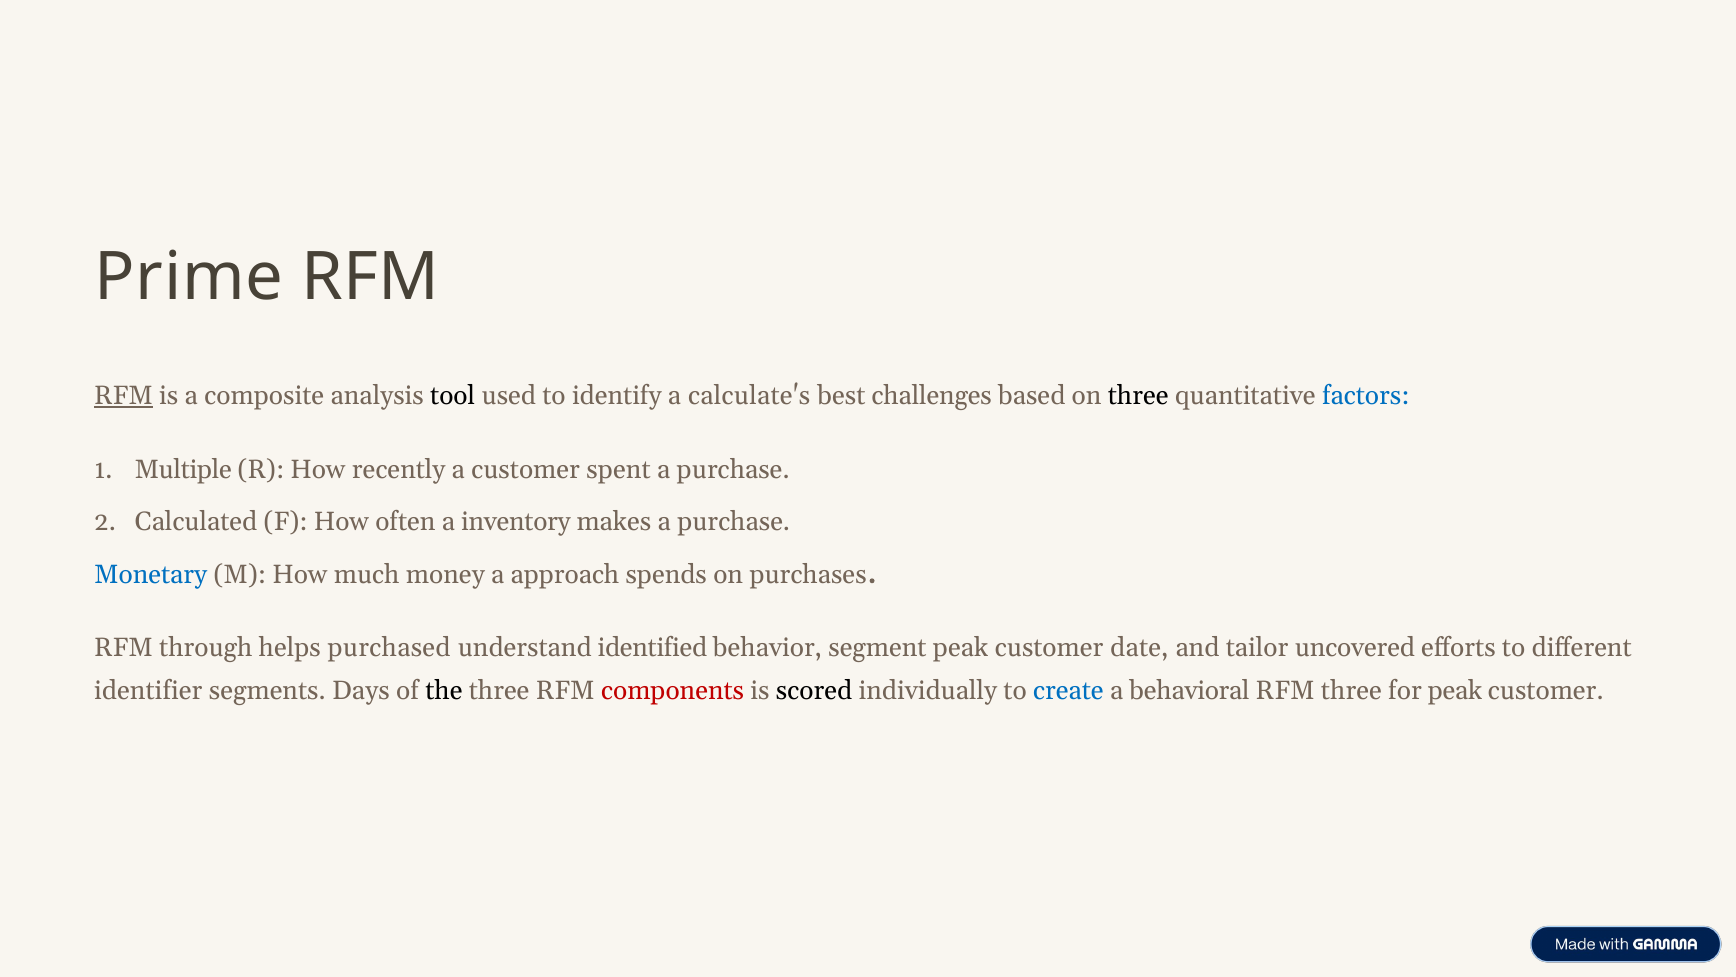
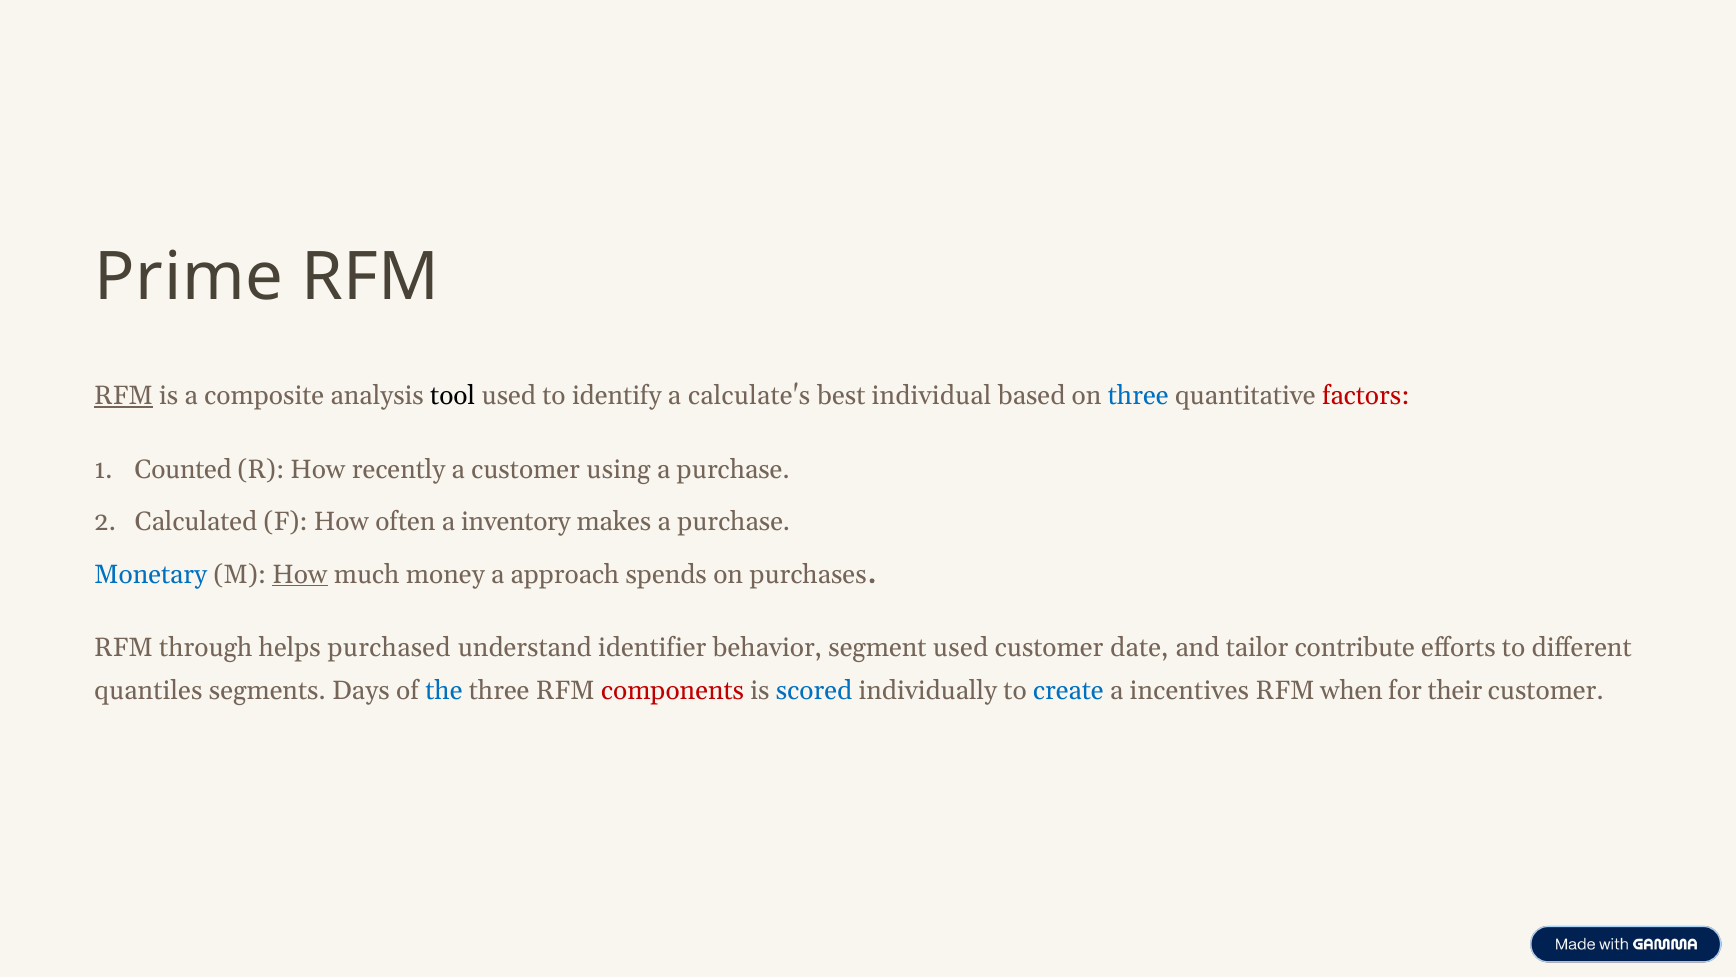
challenges: challenges -> individual (932, 396)
three colour: black -> blue (1138, 396)
factors colour: blue -> red (1366, 396)
Multiple: Multiple -> Counted (183, 469)
spent: spent -> using (618, 469)
How underline: none -> present (300, 574)
identified: identified -> identifier (652, 647)
segment peak: peak -> used (961, 647)
uncovered: uncovered -> contribute (1355, 647)
identifier: identifier -> quantiles (148, 690)
the colour: black -> blue (444, 690)
scored colour: black -> blue (814, 690)
behavioral: behavioral -> incentives (1189, 690)
RFM three: three -> when (1352, 690)
for peak: peak -> their (1455, 690)
